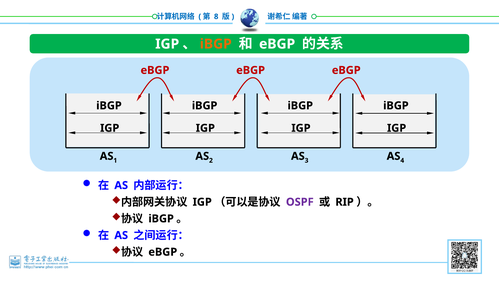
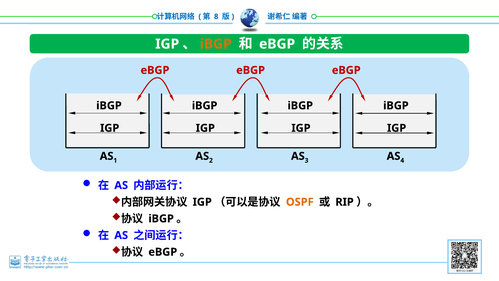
OSPF colour: purple -> orange (300, 202)
